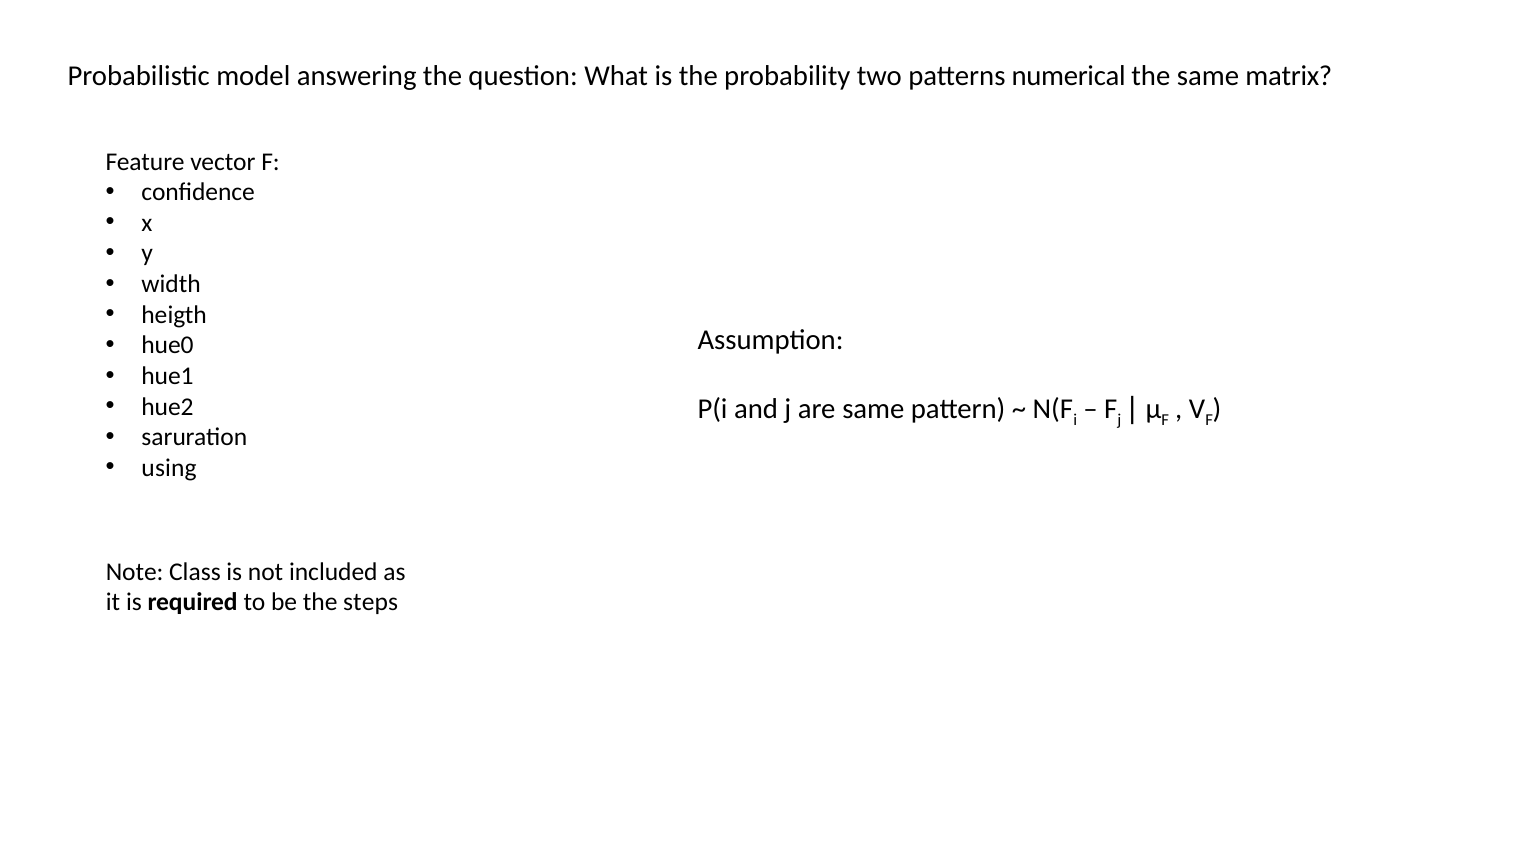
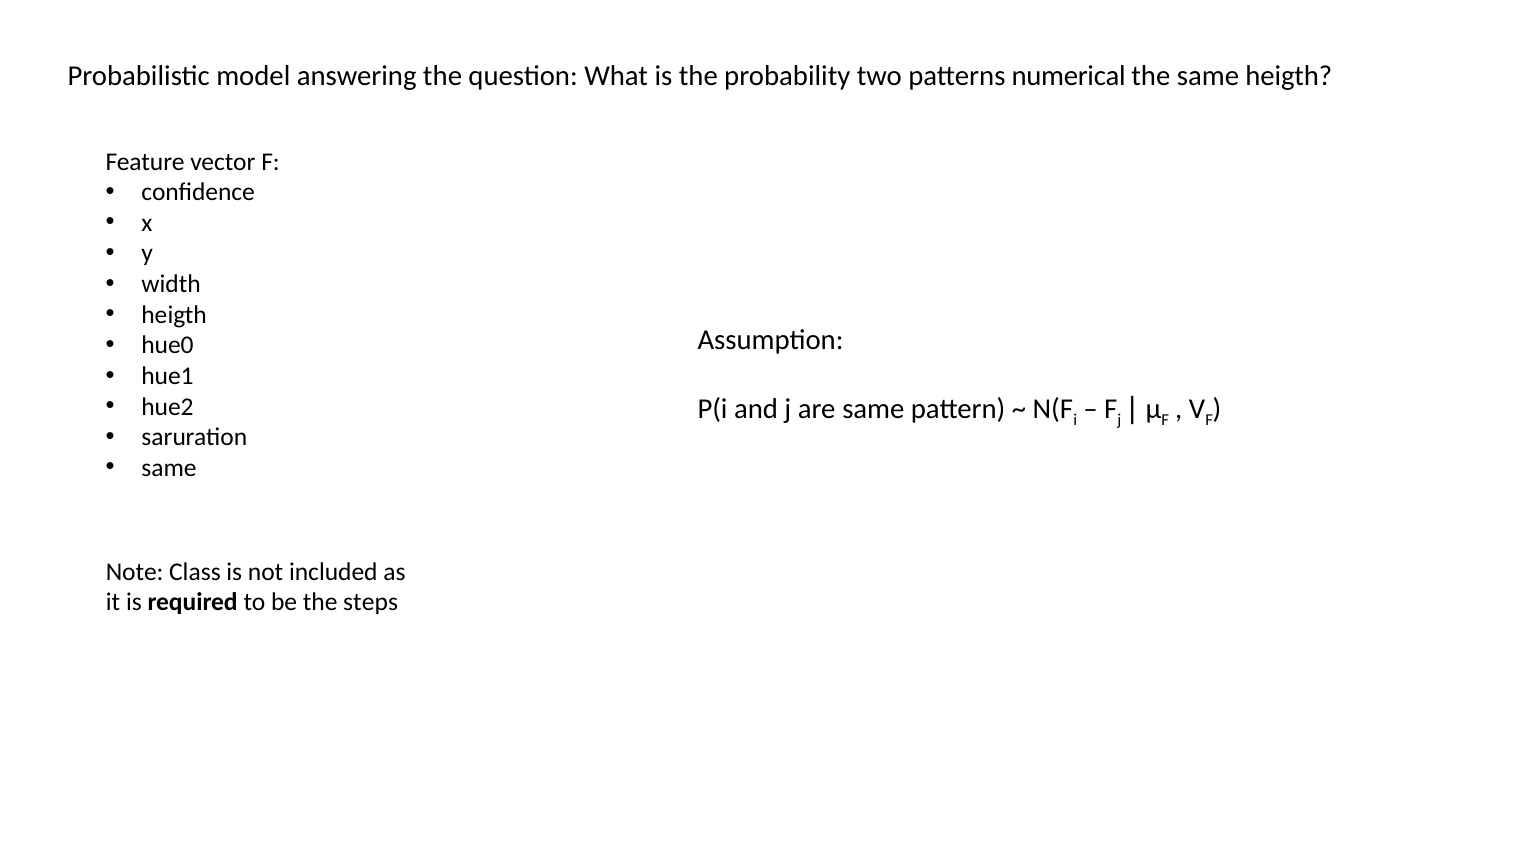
same matrix: matrix -> heigth (1289, 76)
using: using -> same (169, 468)
